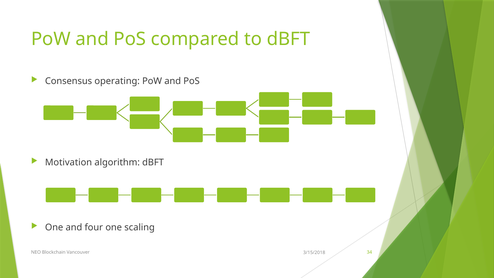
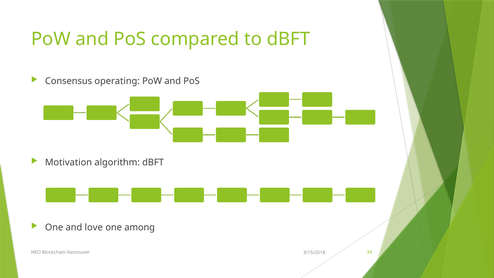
four: four -> love (94, 227)
scaling: scaling -> among (140, 227)
